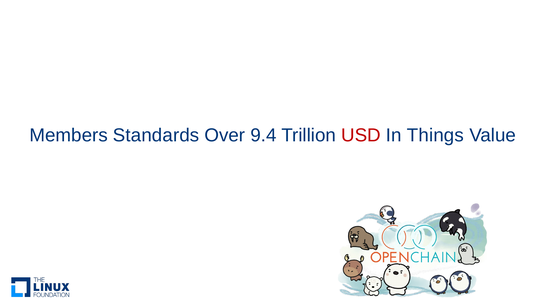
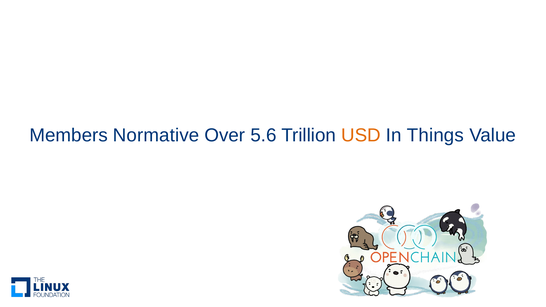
Standards: Standards -> Normative (156, 135)
9.4: 9.4 -> 5.6 (263, 135)
USD colour: red -> orange (361, 135)
